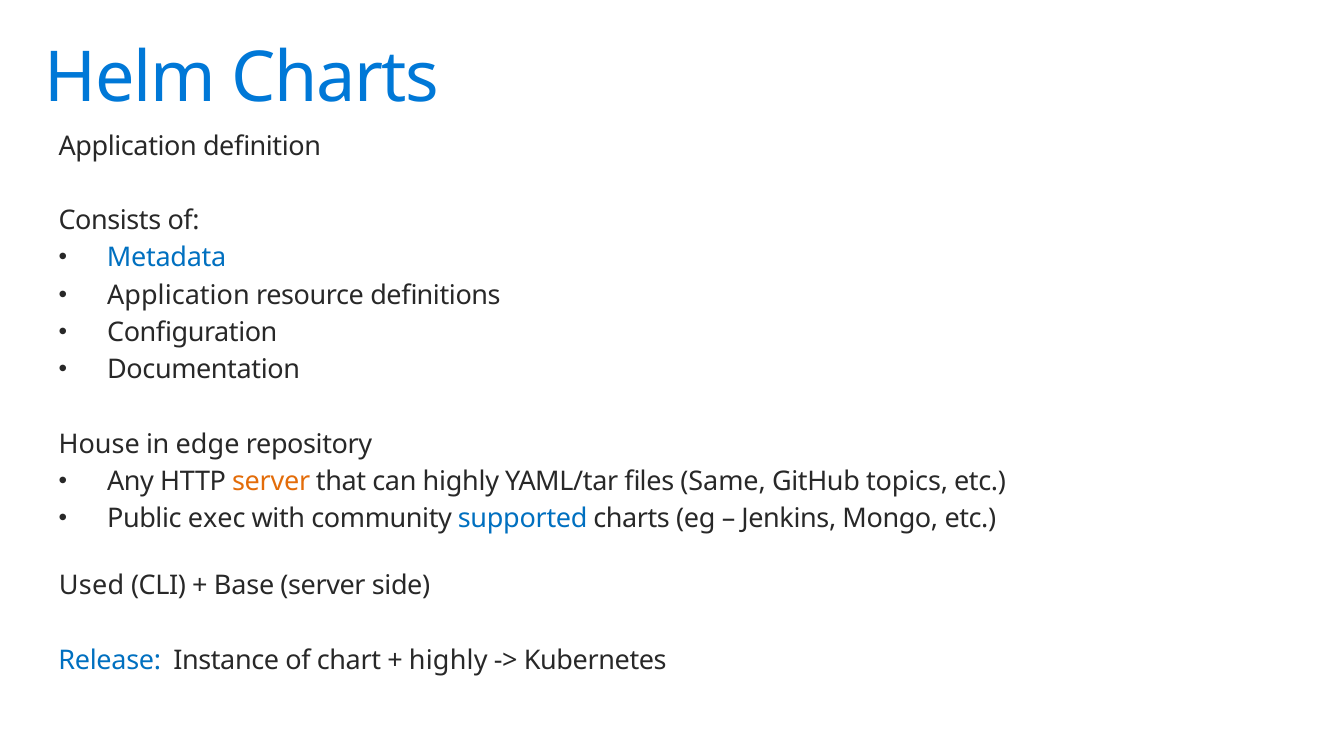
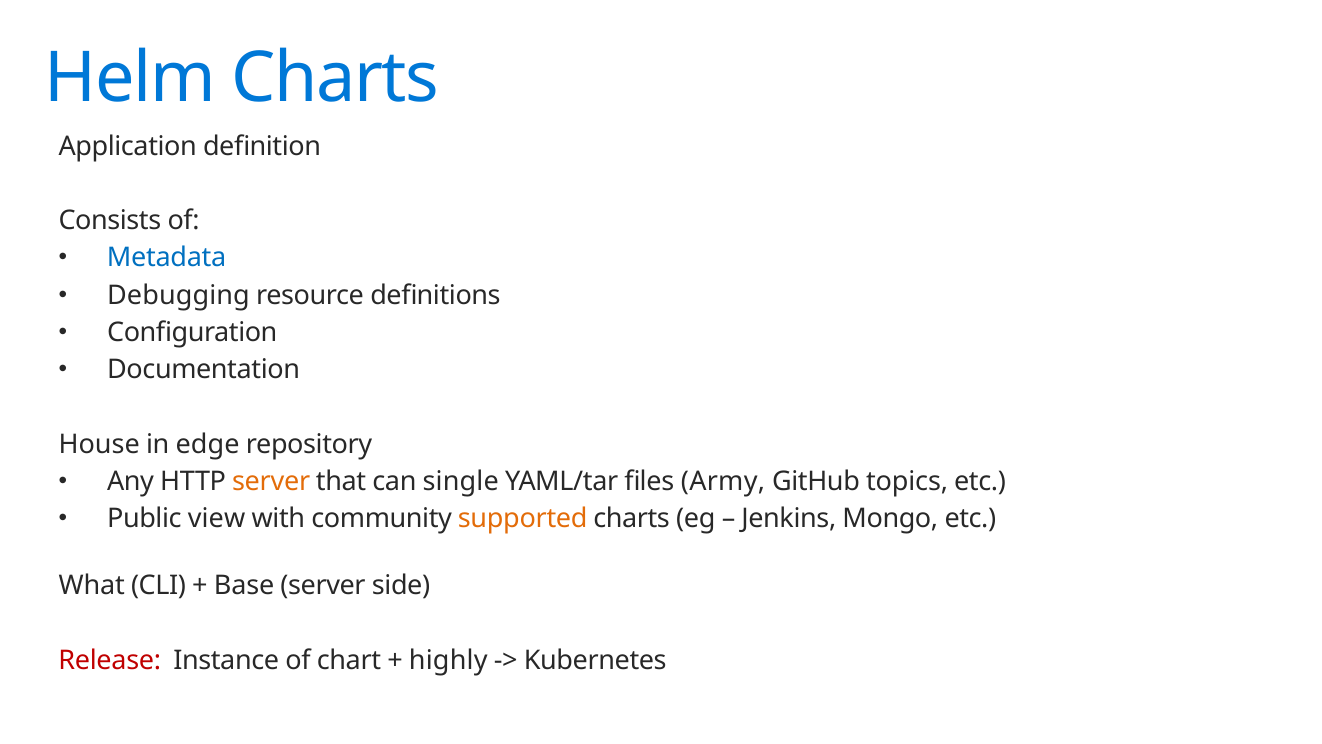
Application: Application -> Debugging (178, 295)
can highly: highly -> single (461, 481)
Same: Same -> Army (723, 481)
exec: exec -> view (217, 519)
supported colour: blue -> orange (523, 519)
Used: Used -> What (92, 585)
Release colour: blue -> red (110, 660)
